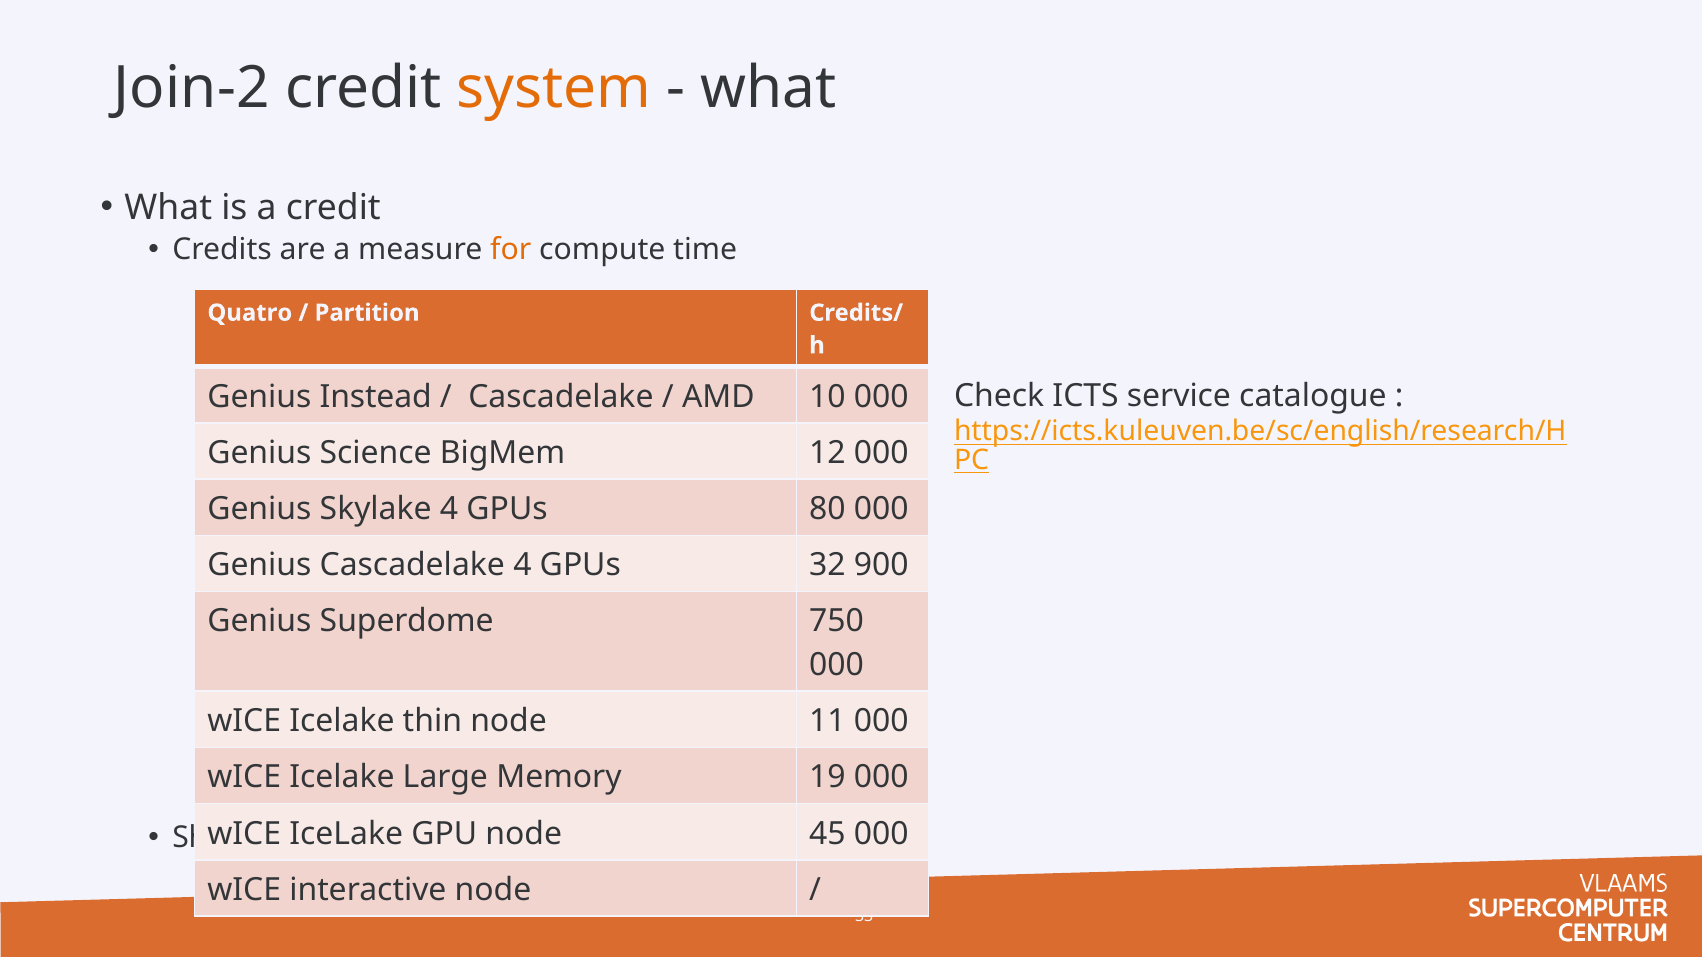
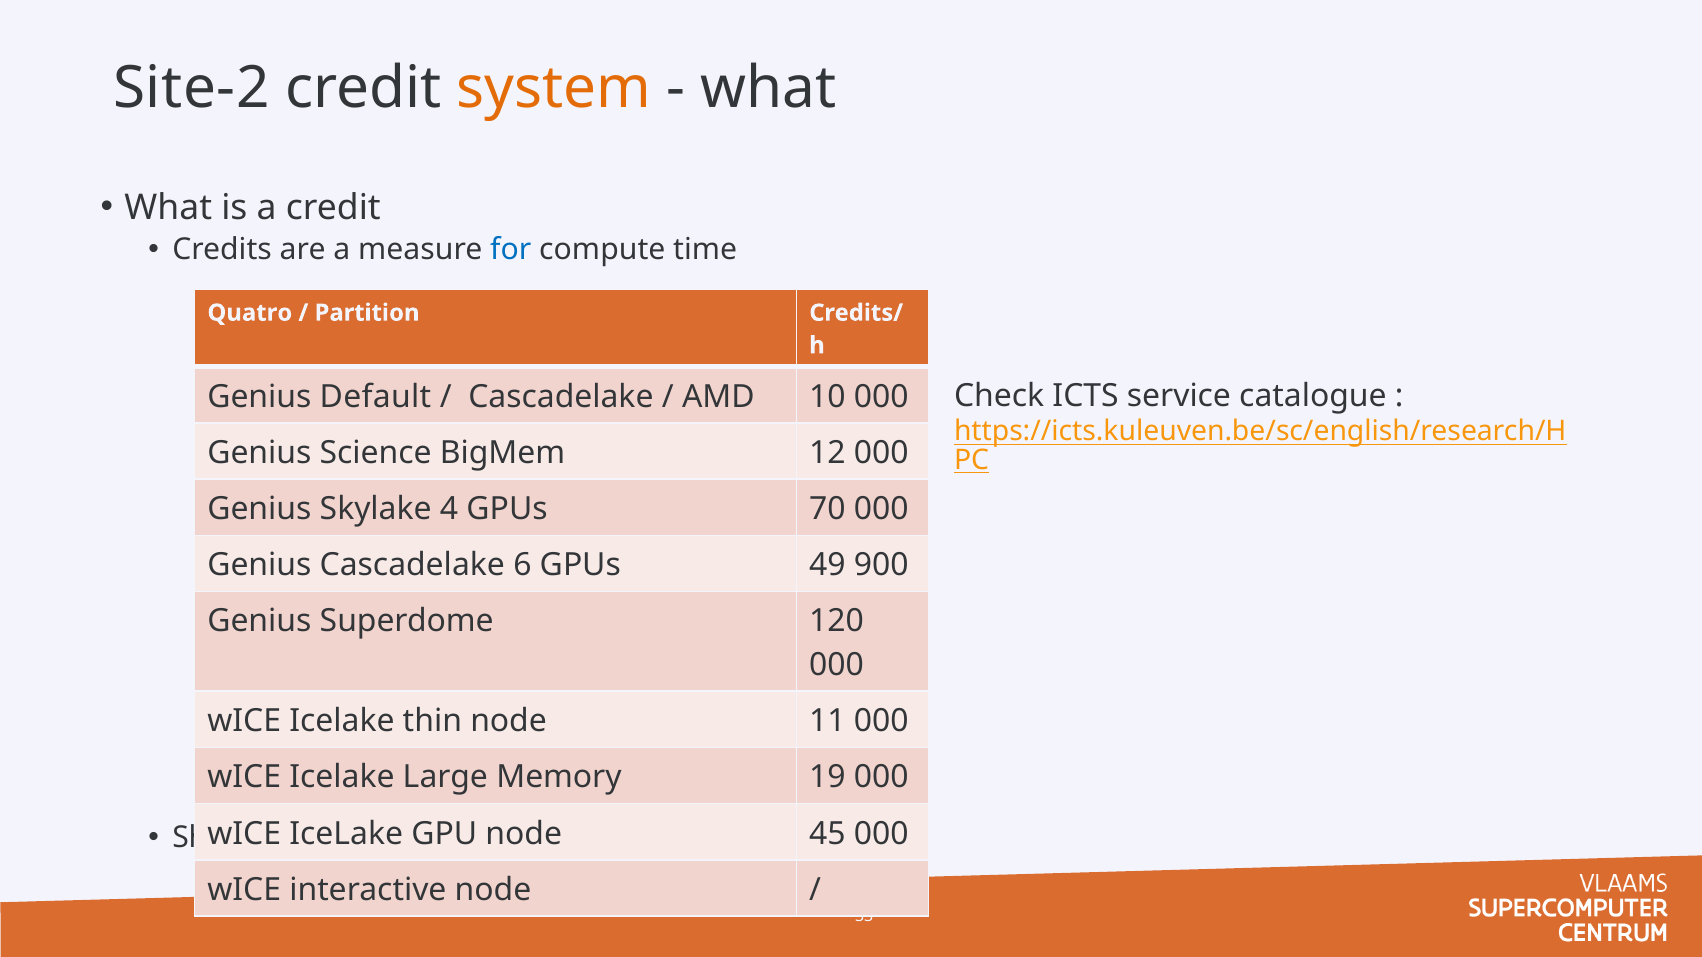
Join-2: Join-2 -> Site-2 (191, 88)
for colour: orange -> blue (511, 249)
Instead: Instead -> Default (375, 397)
80: 80 -> 70 (827, 509)
Cascadelake 4: 4 -> 6 (522, 565)
32: 32 -> 49 (827, 565)
750: 750 -> 120 (837, 622)
